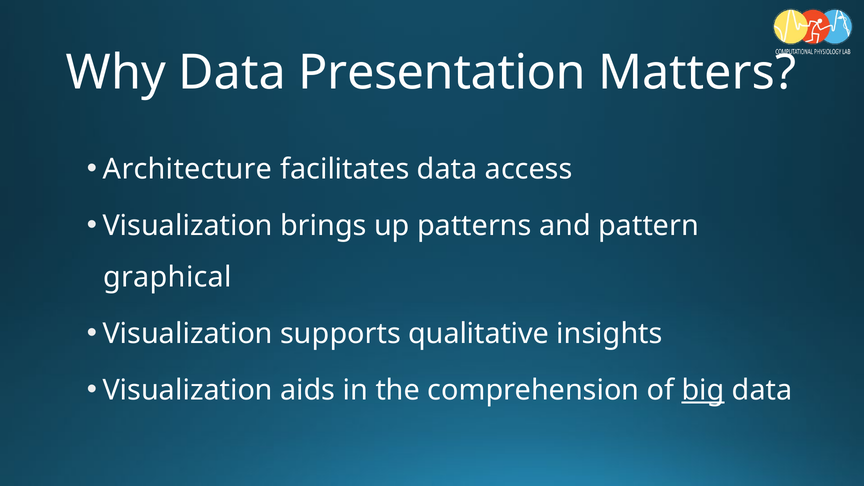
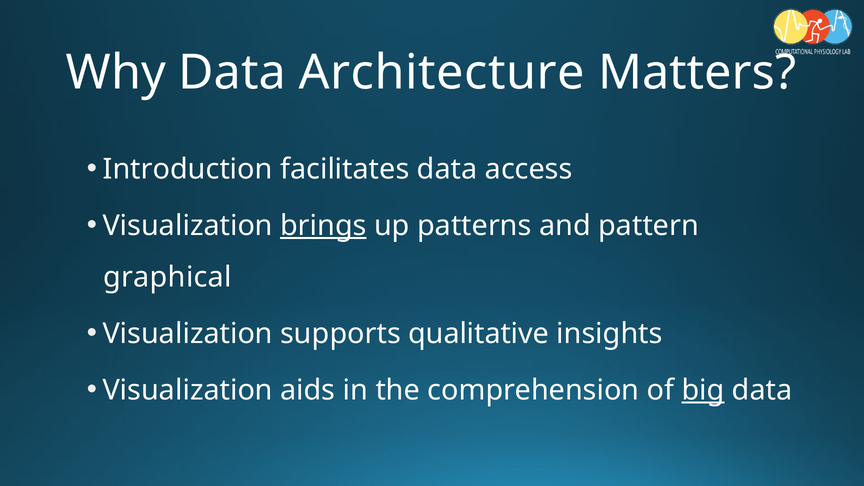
Presentation: Presentation -> Architecture (442, 73)
Architecture: Architecture -> Introduction (188, 169)
brings underline: none -> present (323, 226)
